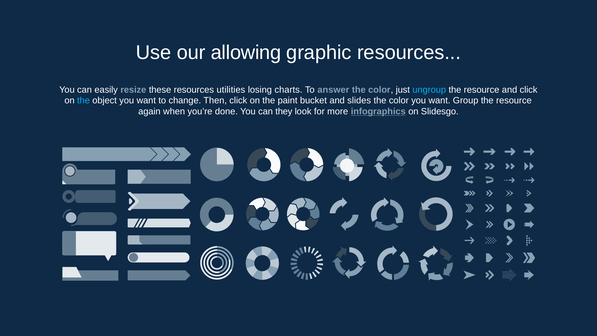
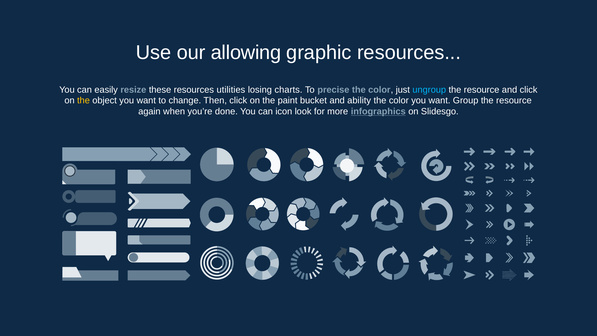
answer: answer -> precise (333, 90)
the colour: light blue -> yellow (83, 101)
slides: slides -> ability (359, 101)
they: they -> icon (284, 112)
